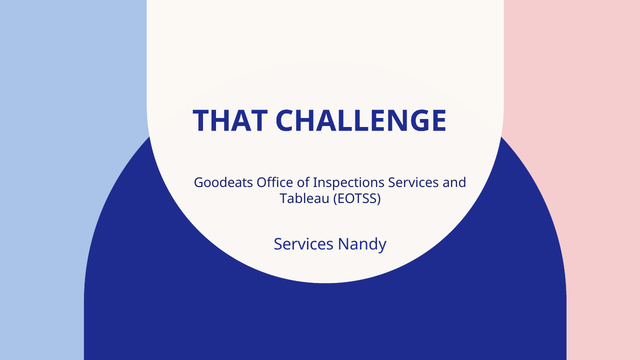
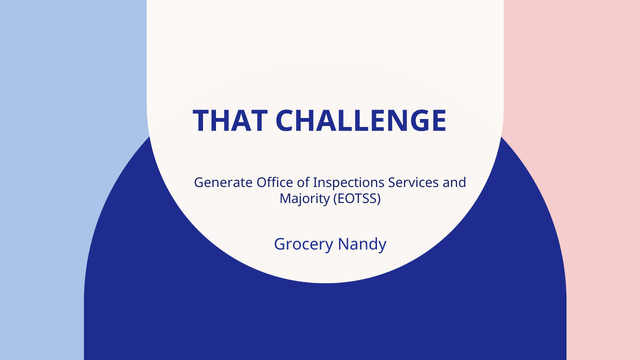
Goodeats: Goodeats -> Generate (223, 183)
Tableau: Tableau -> Majority (305, 199)
Services: Services -> Grocery (304, 244)
